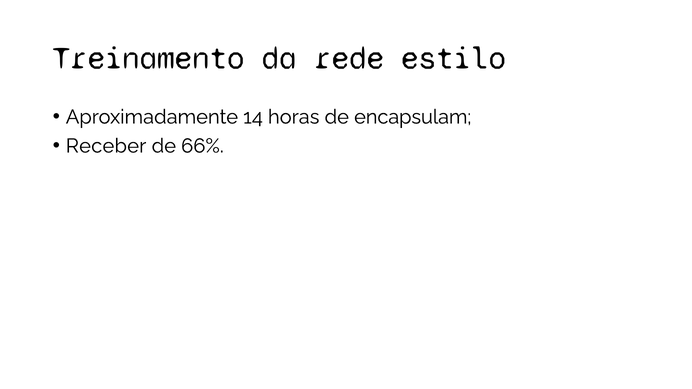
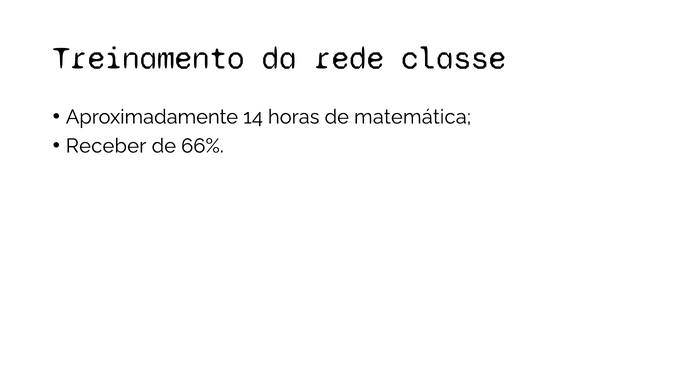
estilo: estilo -> classe (454, 58)
encapsulam: encapsulam -> matemática (413, 117)
